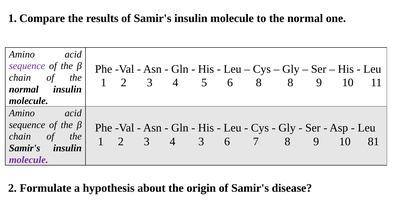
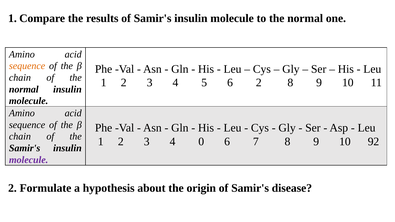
sequence colour: purple -> orange (27, 66)
6 8: 8 -> 2 (259, 83)
4 3: 3 -> 0 (201, 142)
81: 81 -> 92 (373, 142)
